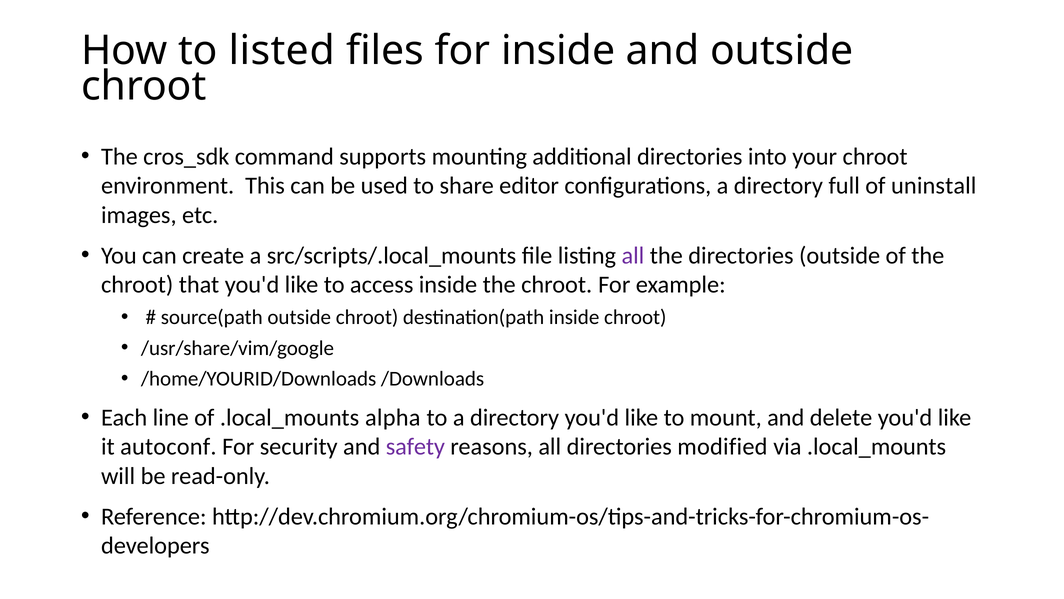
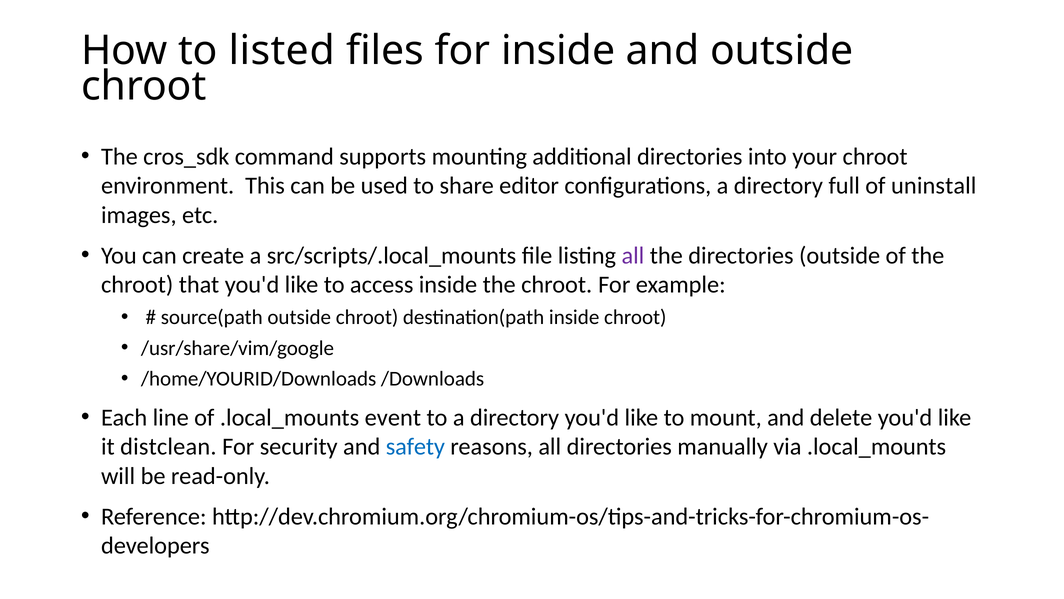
alpha: alpha -> event (393, 417)
autoconf: autoconf -> distclean (168, 447)
safety colour: purple -> blue (415, 447)
modified: modified -> manually (723, 447)
